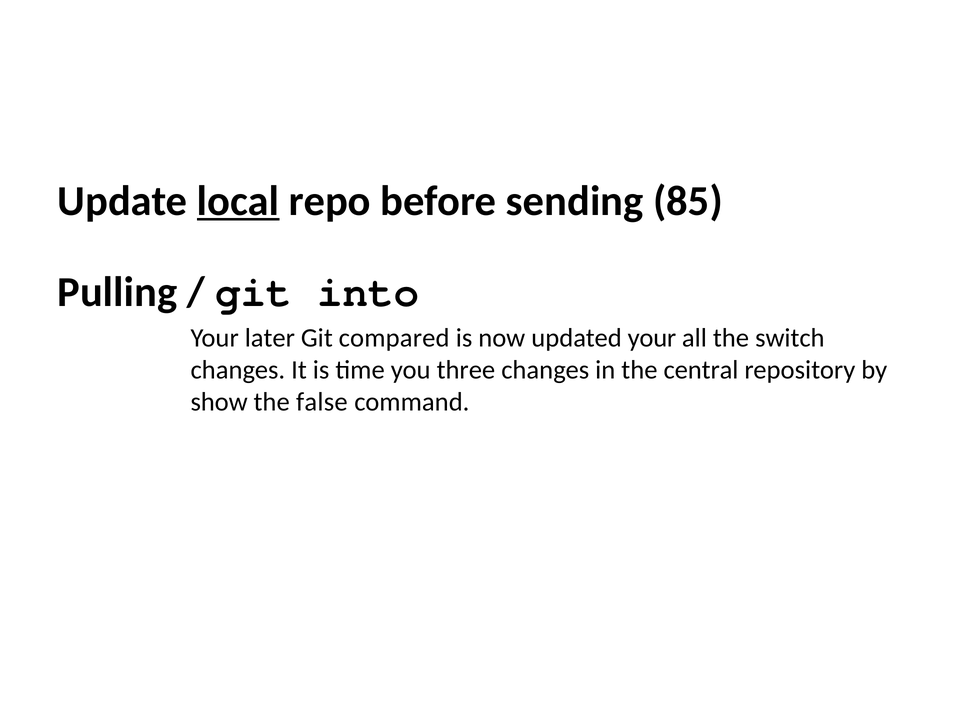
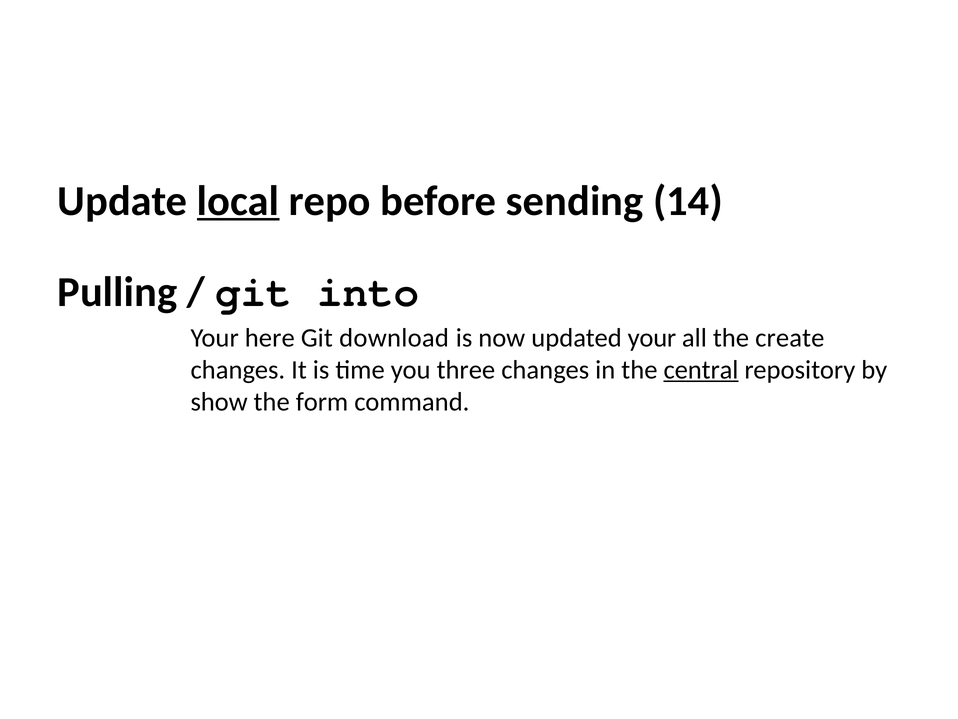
85: 85 -> 14 (688, 201)
later: later -> here (270, 338)
compared: compared -> download (394, 338)
switch: switch -> create (790, 338)
central underline: none -> present (701, 370)
false: false -> form (322, 402)
